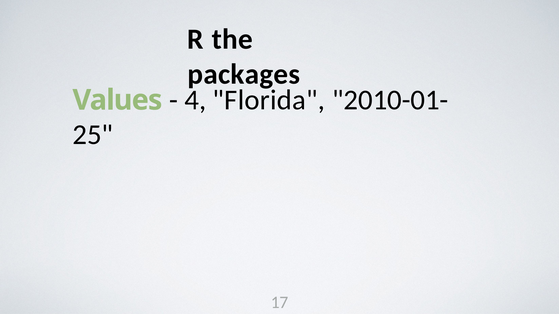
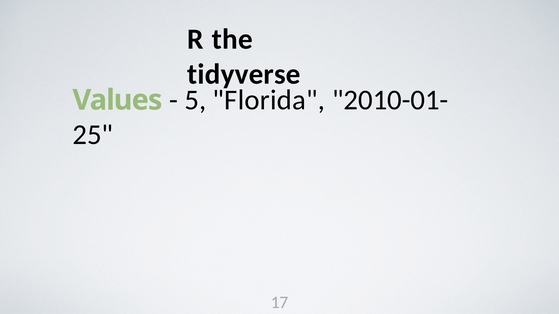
packages: packages -> tidyverse (244, 74)
4: 4 -> 5 (195, 100)
